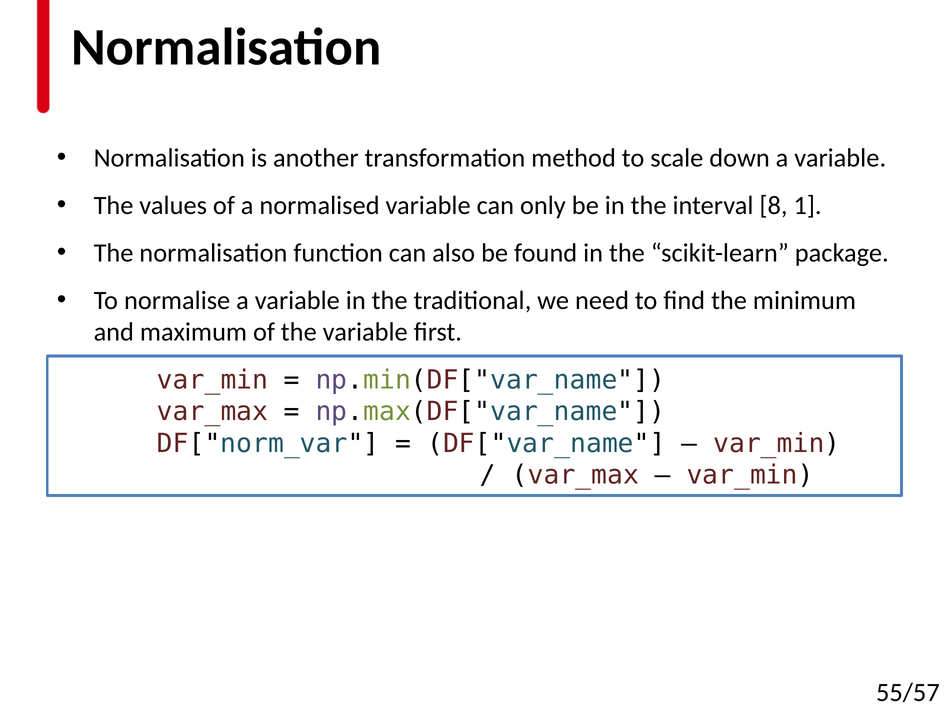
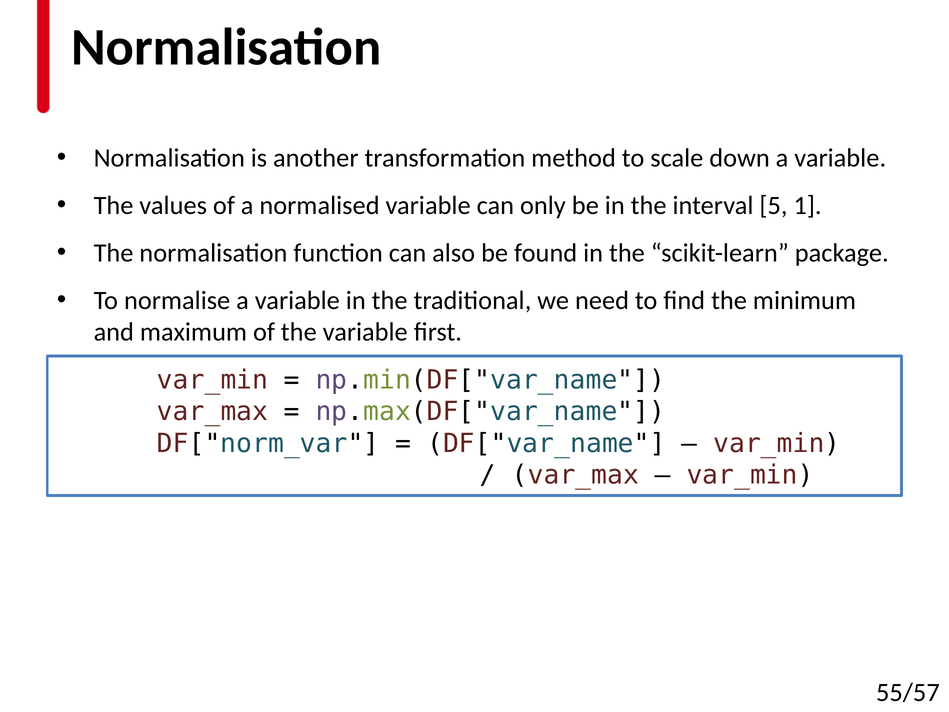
8: 8 -> 5 (774, 205)
